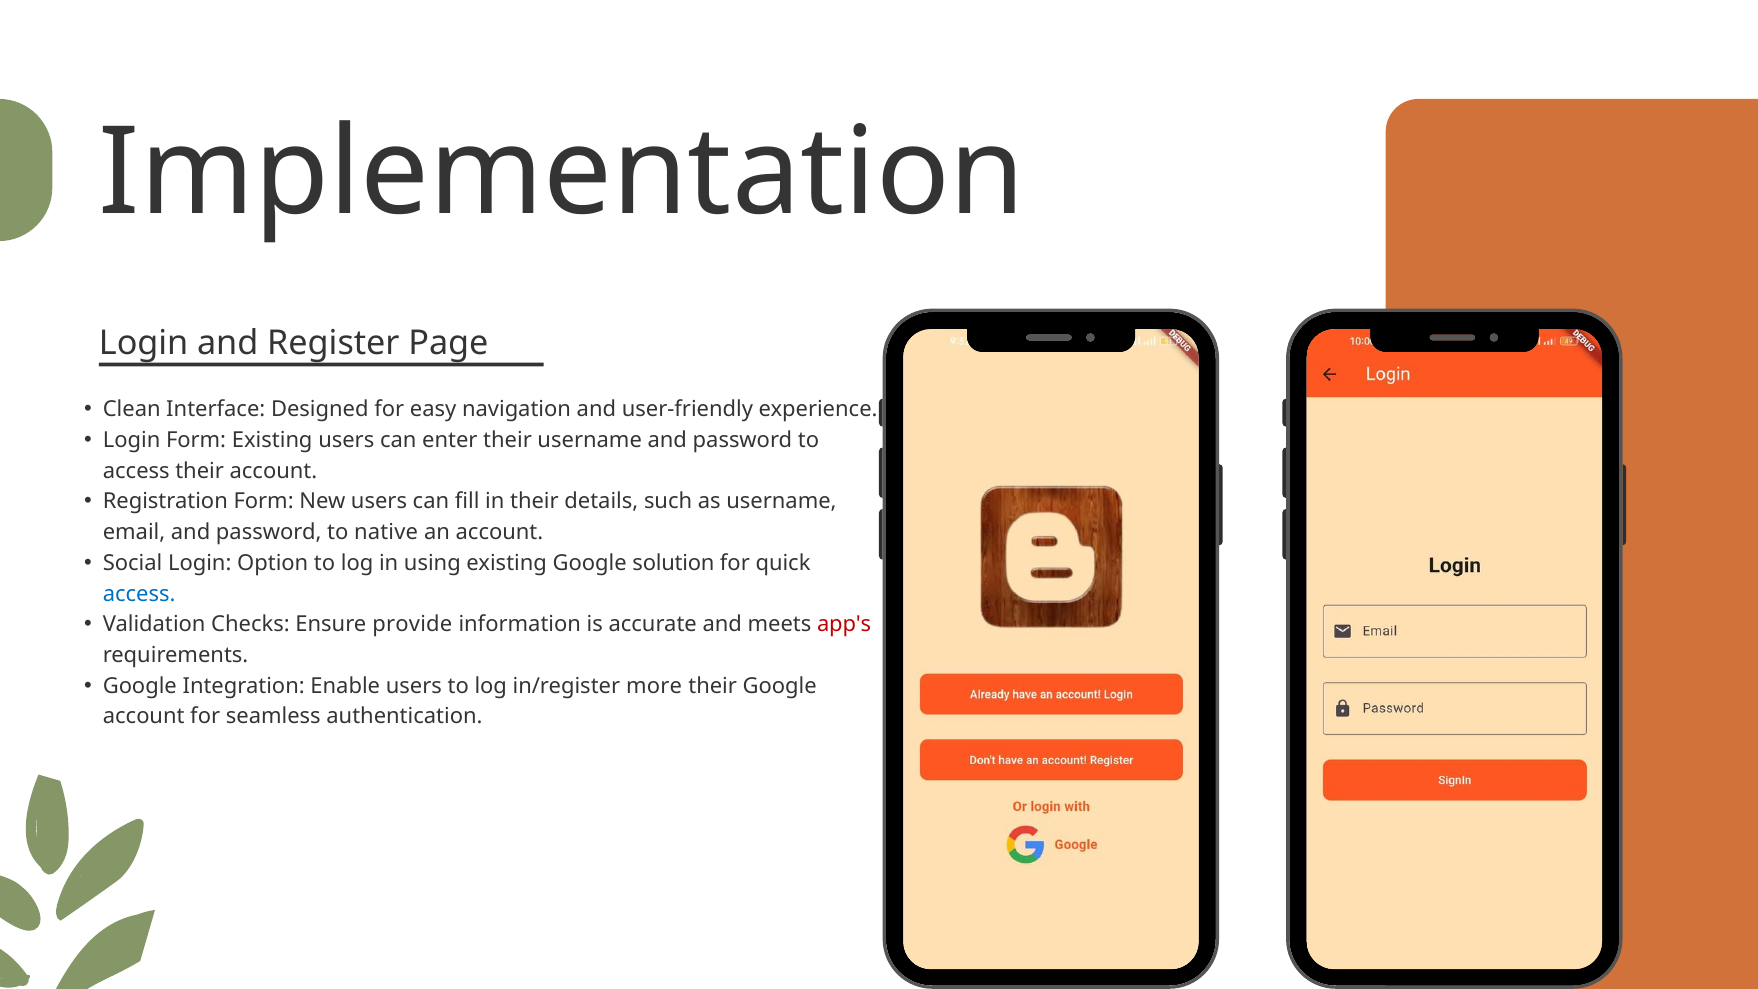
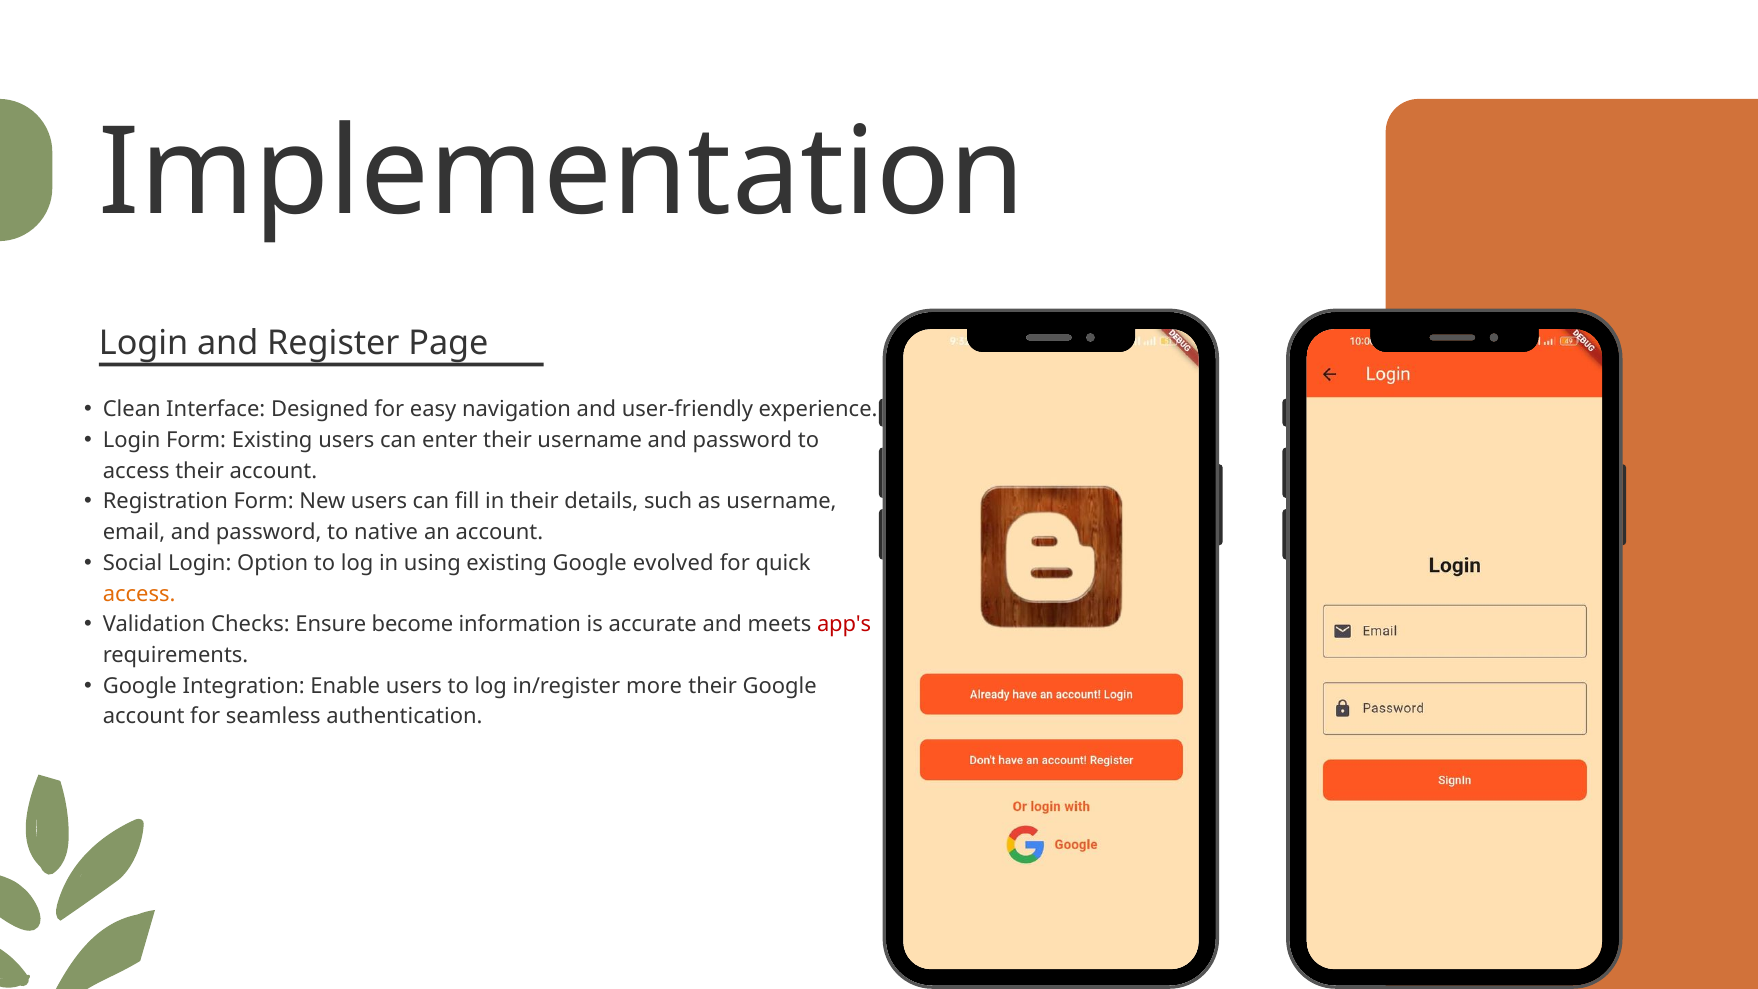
solution: solution -> evolved (673, 563)
access colour: blue -> orange (139, 594)
provide: provide -> become (413, 624)
